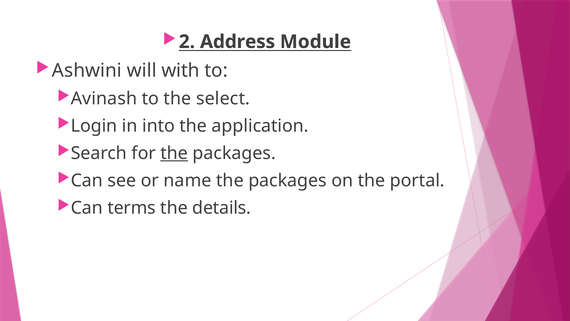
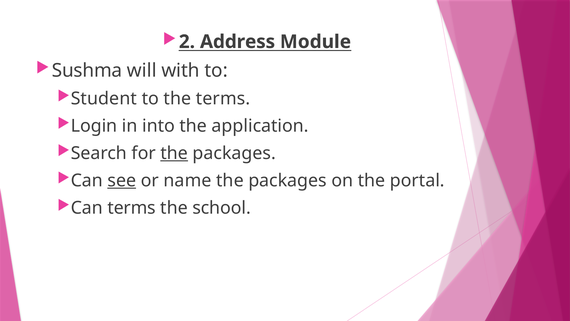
Ashwini: Ashwini -> Sushma (87, 70)
Avinash: Avinash -> Student (104, 98)
the select: select -> terms (223, 98)
see underline: none -> present (122, 180)
details: details -> school (222, 208)
